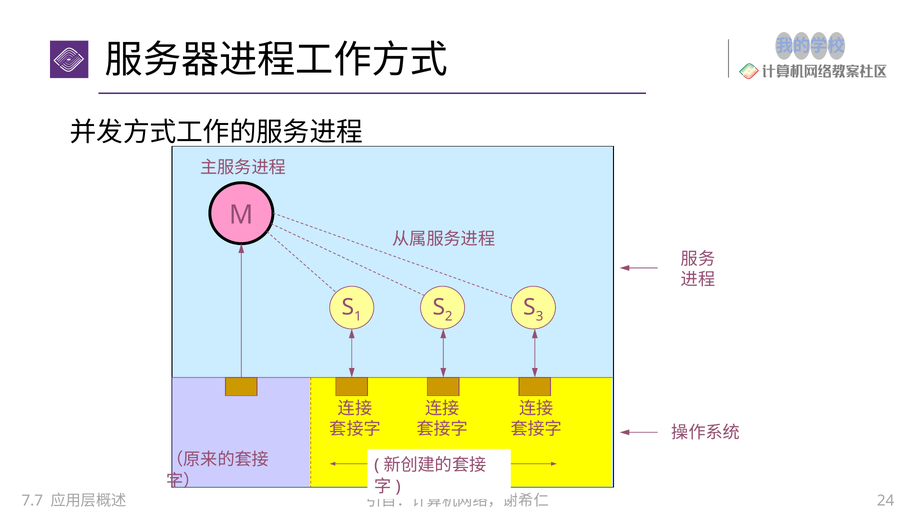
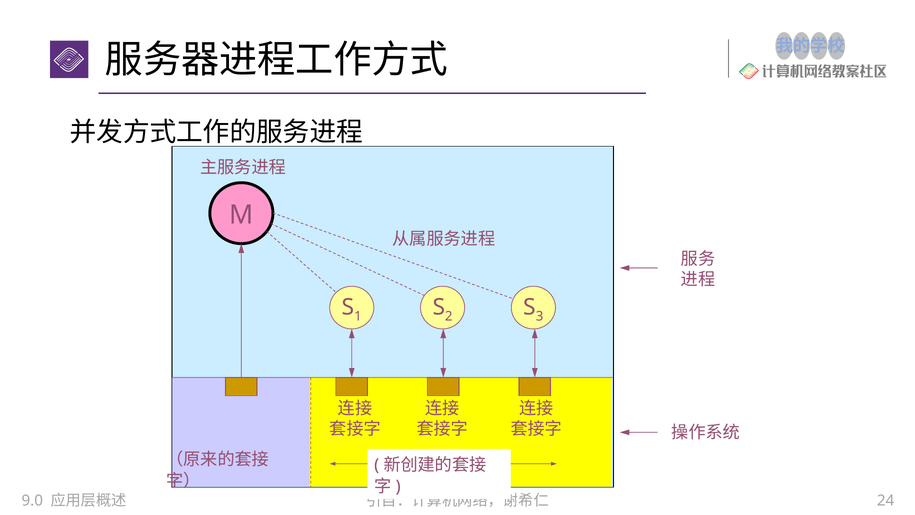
7.7: 7.7 -> 9.0 (32, 501)
